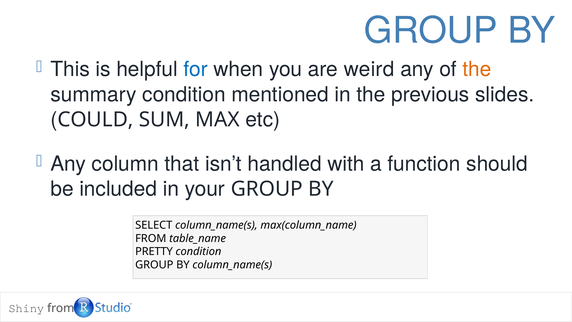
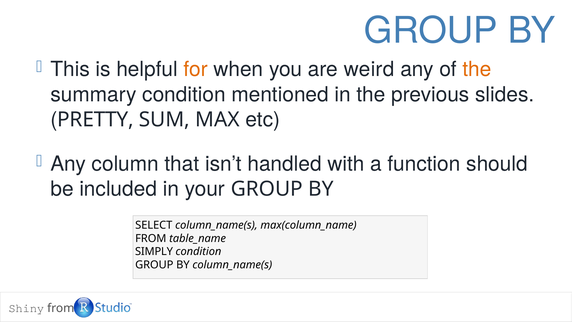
for colour: blue -> orange (196, 69)
COULD: COULD -> PRETTY (95, 119)
PRETTY: PRETTY -> SIMPLY (154, 251)
